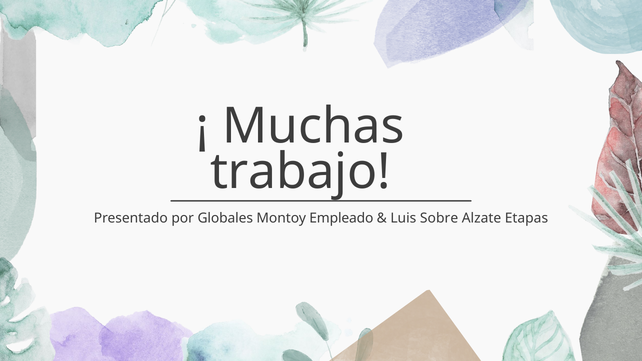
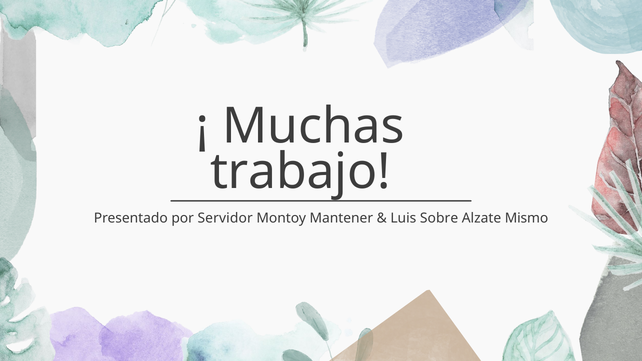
Globales: Globales -> Servidor (225, 218)
Empleado: Empleado -> Mantener (341, 218)
Etapas: Etapas -> Mismo (527, 218)
